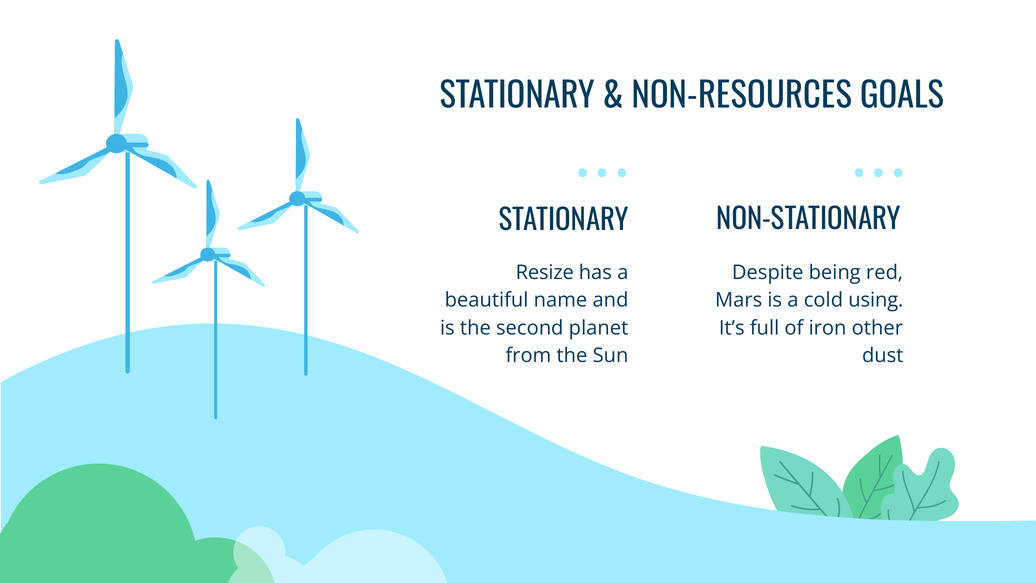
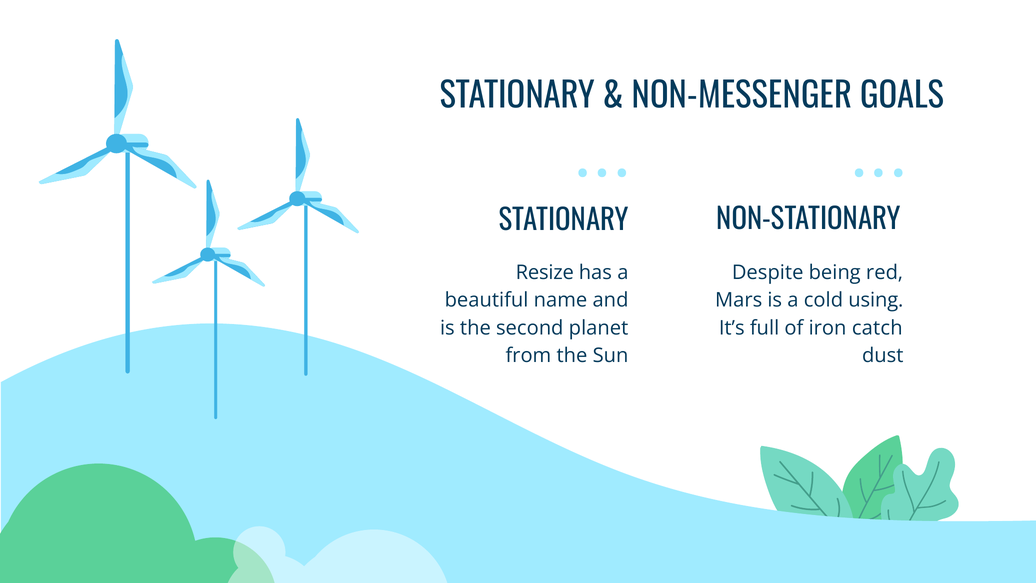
NON-RESOURCES: NON-RESOURCES -> NON-MESSENGER (742, 96)
other: other -> catch (877, 328)
